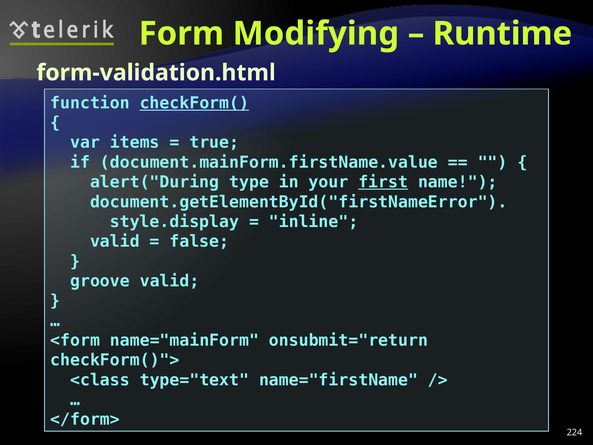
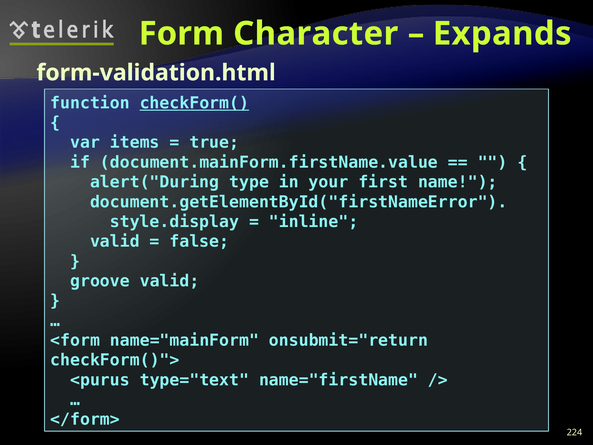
Modifying: Modifying -> Character (316, 34)
Runtime: Runtime -> Expands (502, 34)
first underline: present -> none (383, 182)
<class: <class -> <purus (100, 380)
